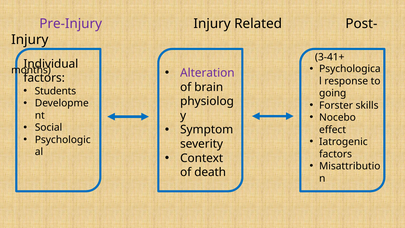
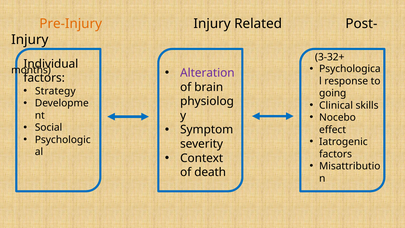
Pre-Injury colour: purple -> orange (71, 24)
3-41+: 3-41+ -> 3-32+ (330, 57)
Students: Students -> Strategy (55, 91)
Forster: Forster -> Clinical (336, 105)
